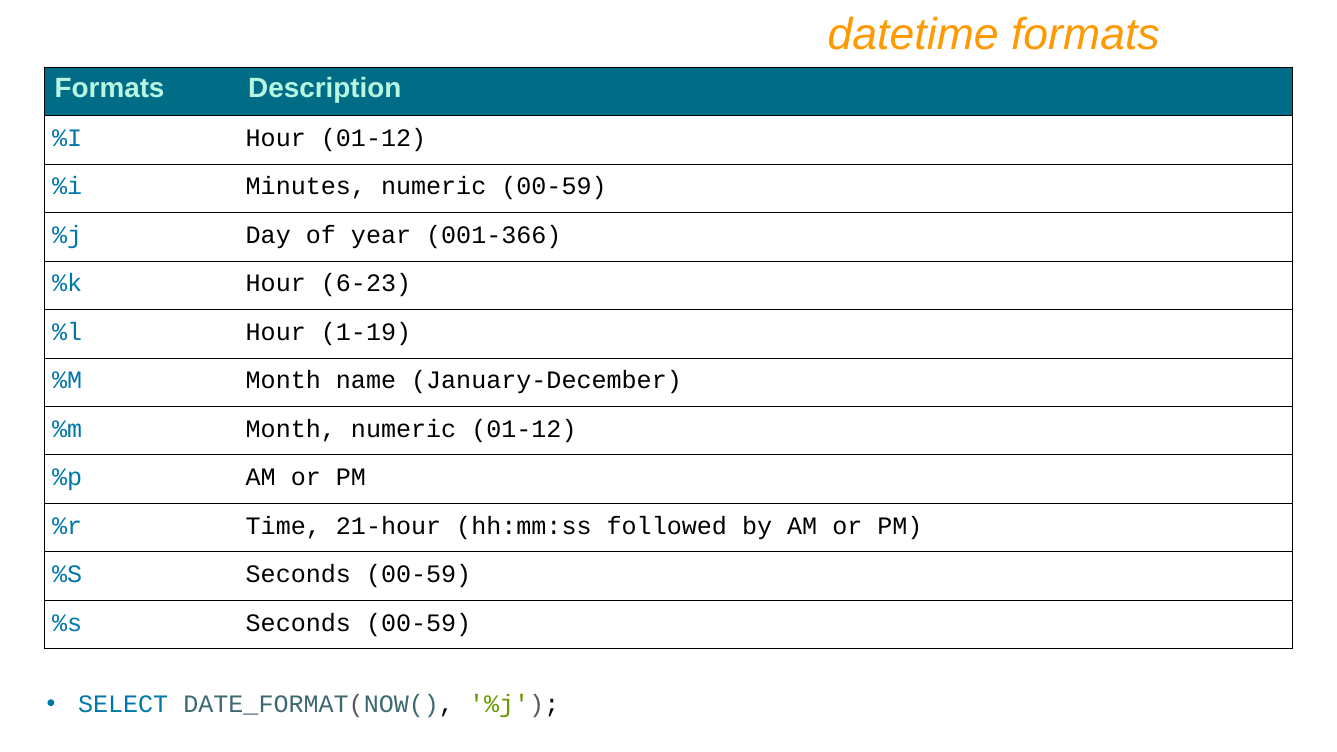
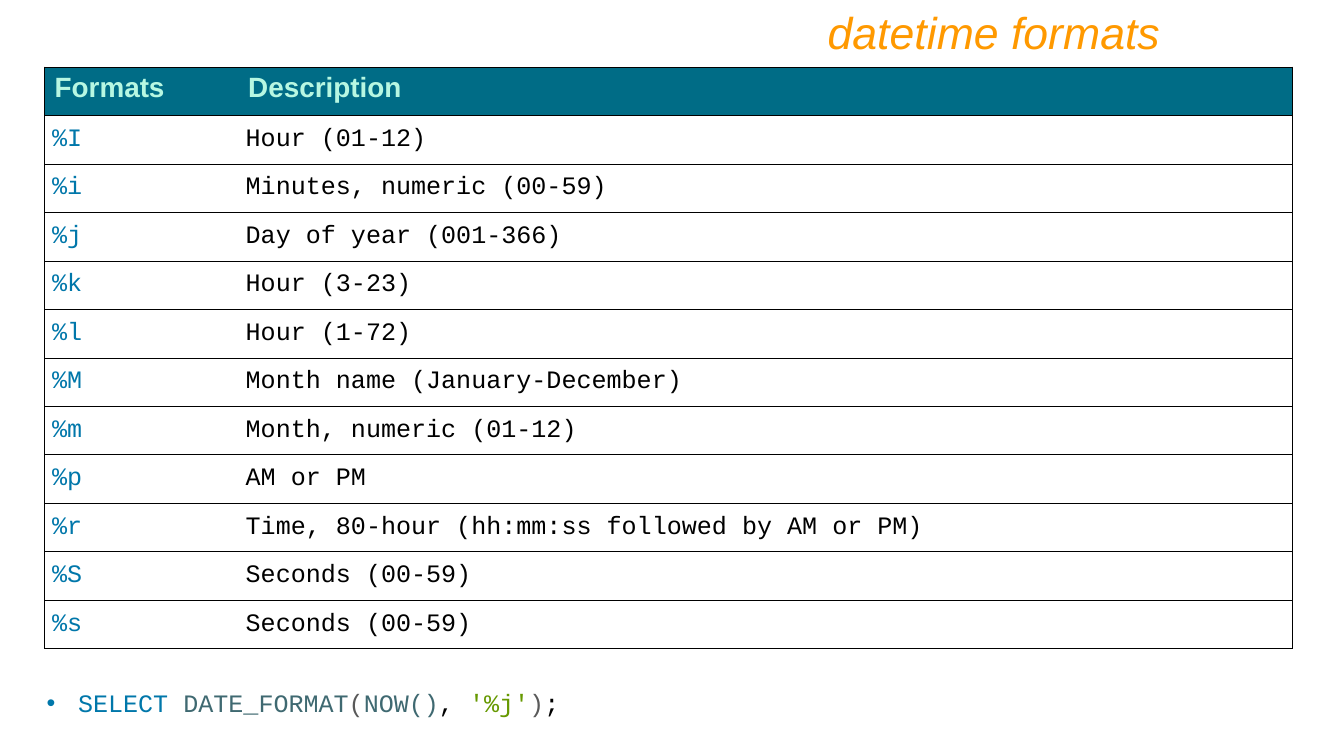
6-23: 6-23 -> 3-23 (366, 284)
1-19: 1-19 -> 1-72 (366, 332)
21-hour: 21-hour -> 80-hour (389, 526)
